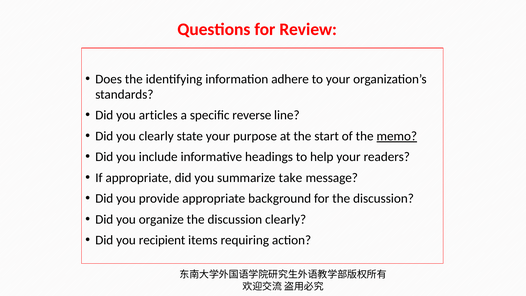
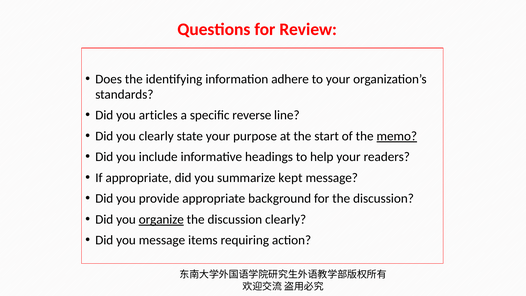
take: take -> kept (290, 178)
organize underline: none -> present (161, 219)
you recipient: recipient -> message (162, 240)
